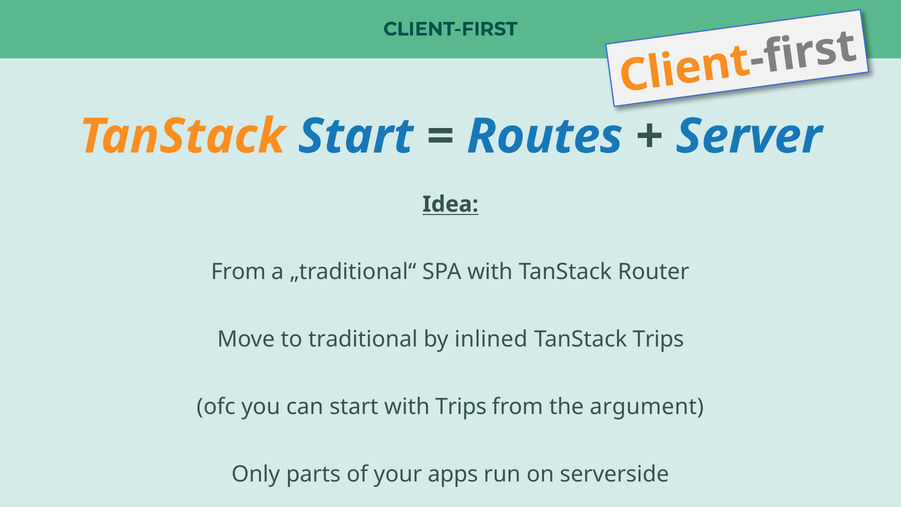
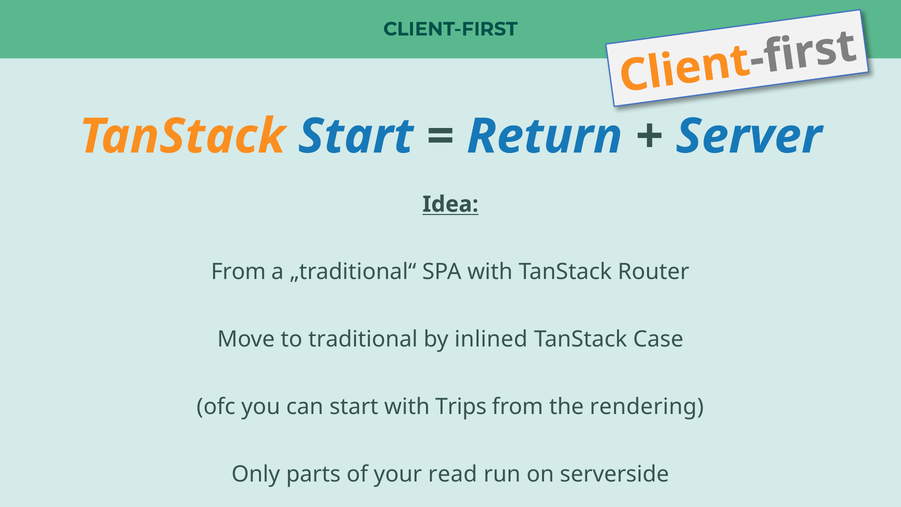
Routes: Routes -> Return (545, 136)
TanStack Trips: Trips -> Case (658, 339)
argument: argument -> rendering (647, 407)
apps: apps -> read (453, 474)
